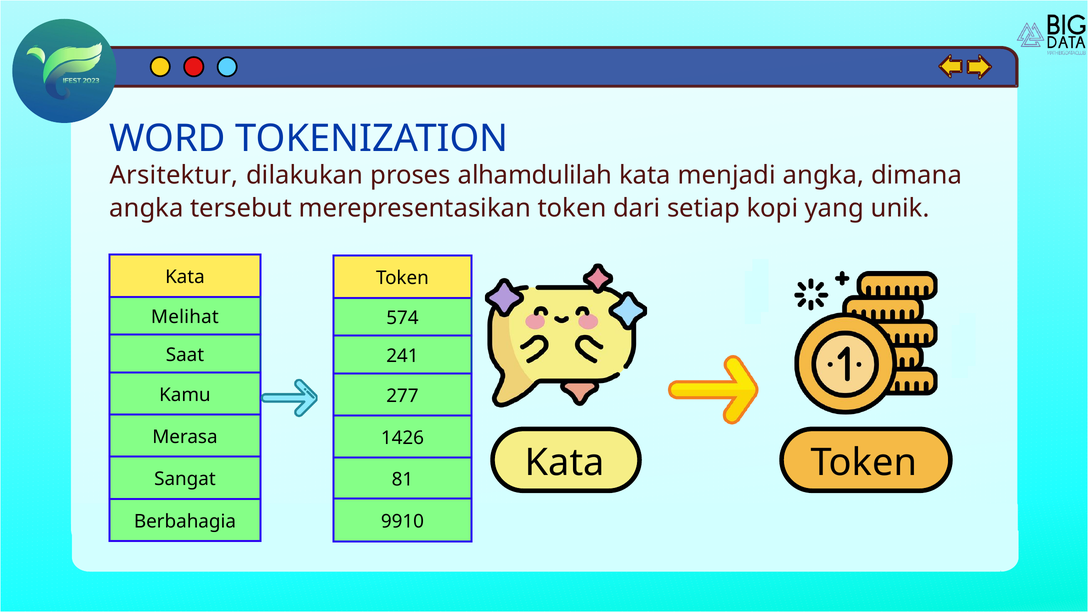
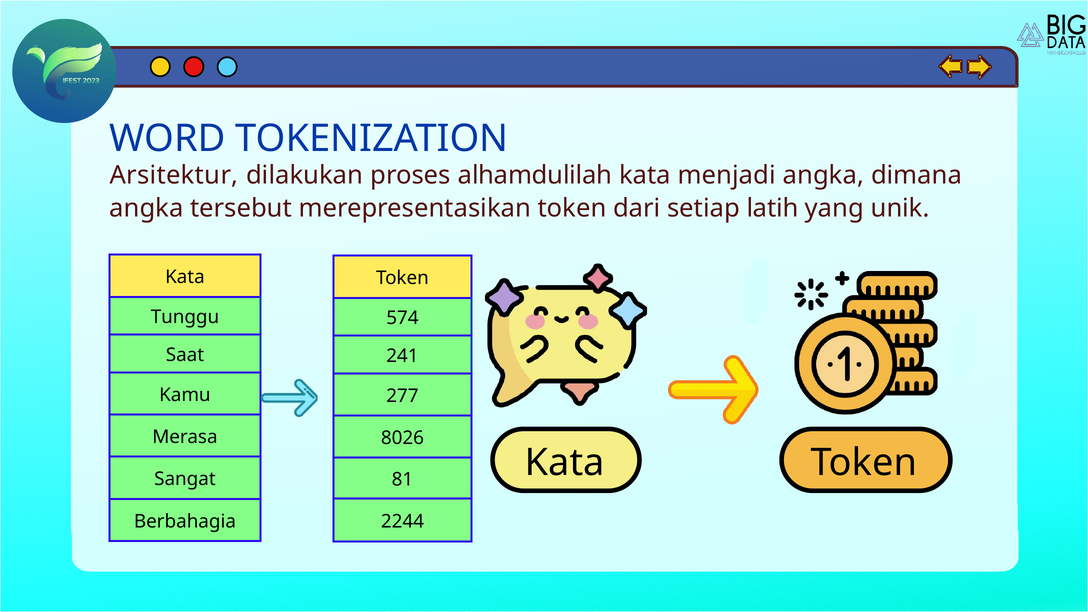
kopi: kopi -> latih (772, 209)
Melihat: Melihat -> Tunggu (185, 317)
1426: 1426 -> 8026 (402, 438)
9910: 9910 -> 2244 (402, 521)
